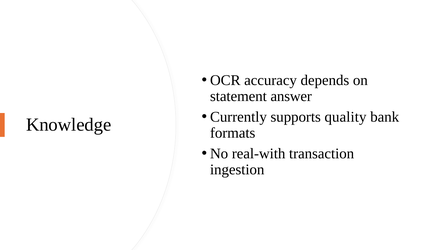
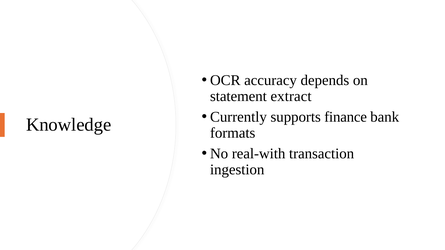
answer: answer -> extract (291, 96)
quality: quality -> finance (346, 117)
